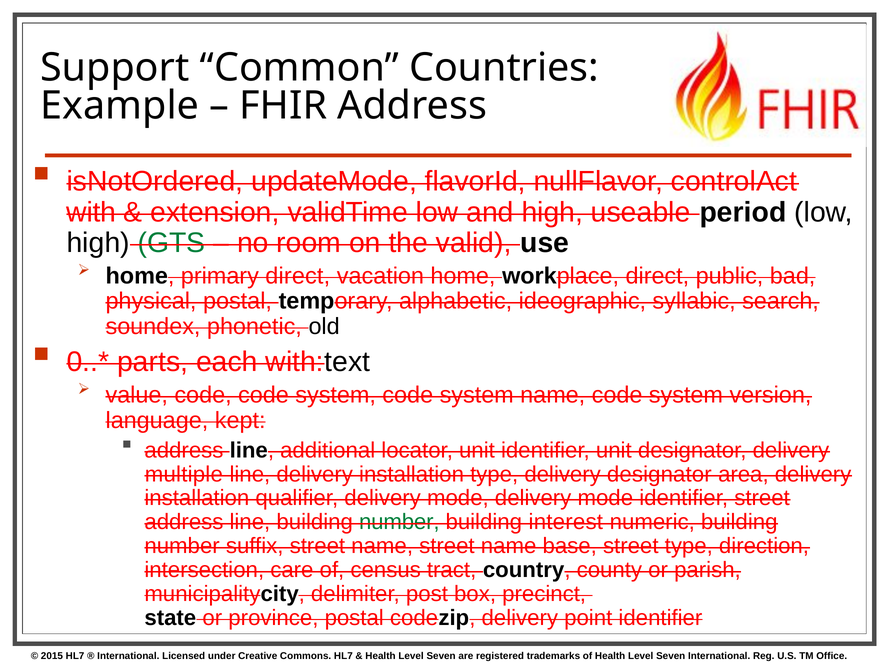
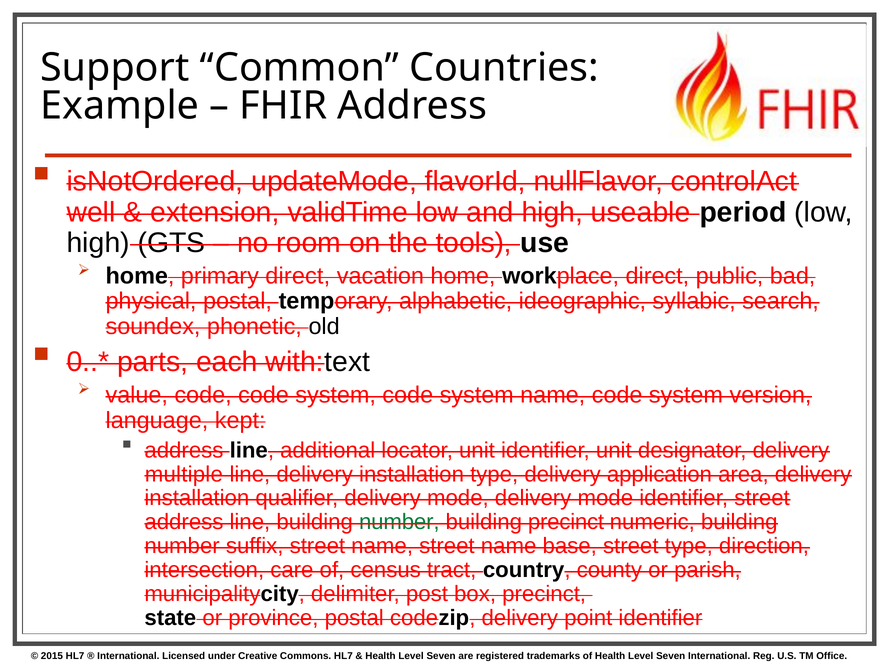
with: with -> well (91, 212)
GTS colour: green -> black (172, 243)
valid: valid -> tools (474, 243)
delivery designator: designator -> application (659, 475)
building interest: interest -> precinct (566, 523)
